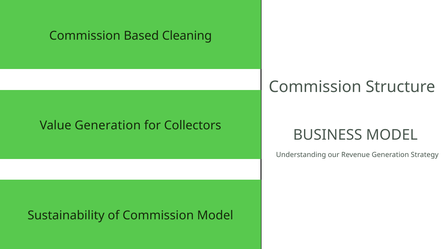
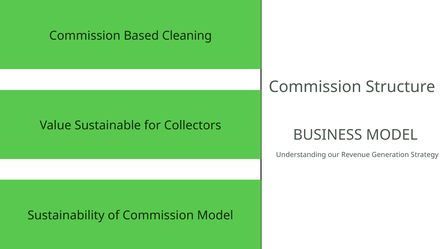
Value Generation: Generation -> Sustainable (108, 126)
